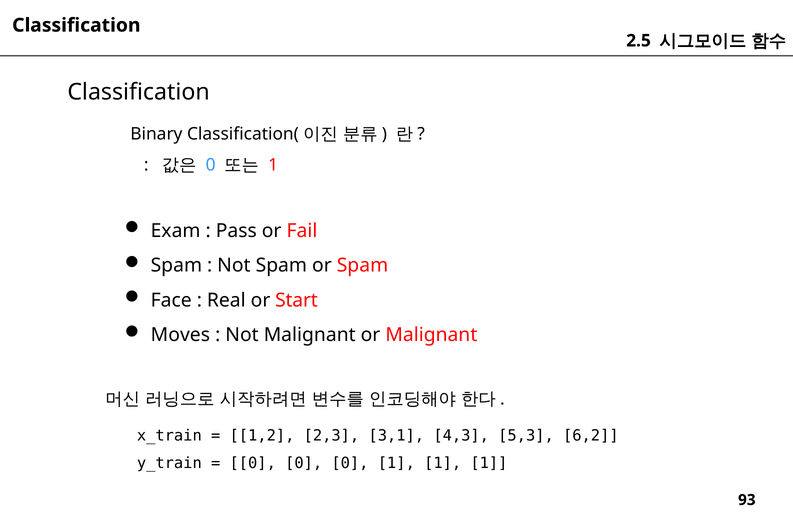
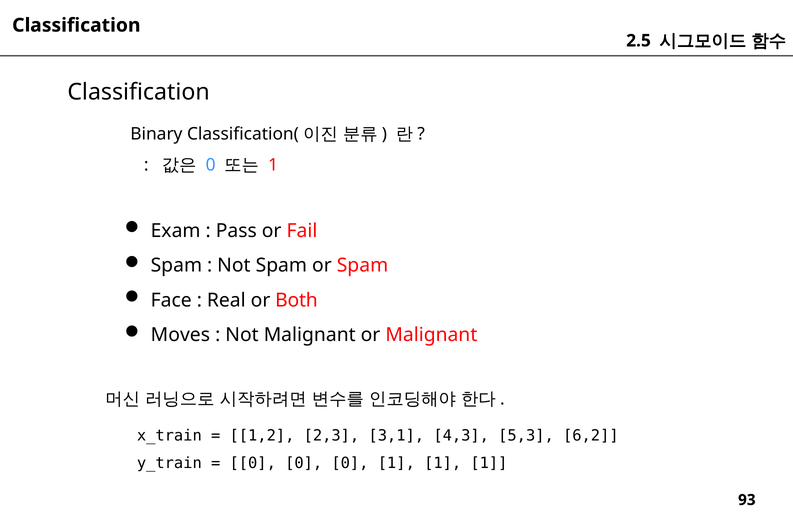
Start: Start -> Both (296, 300)
